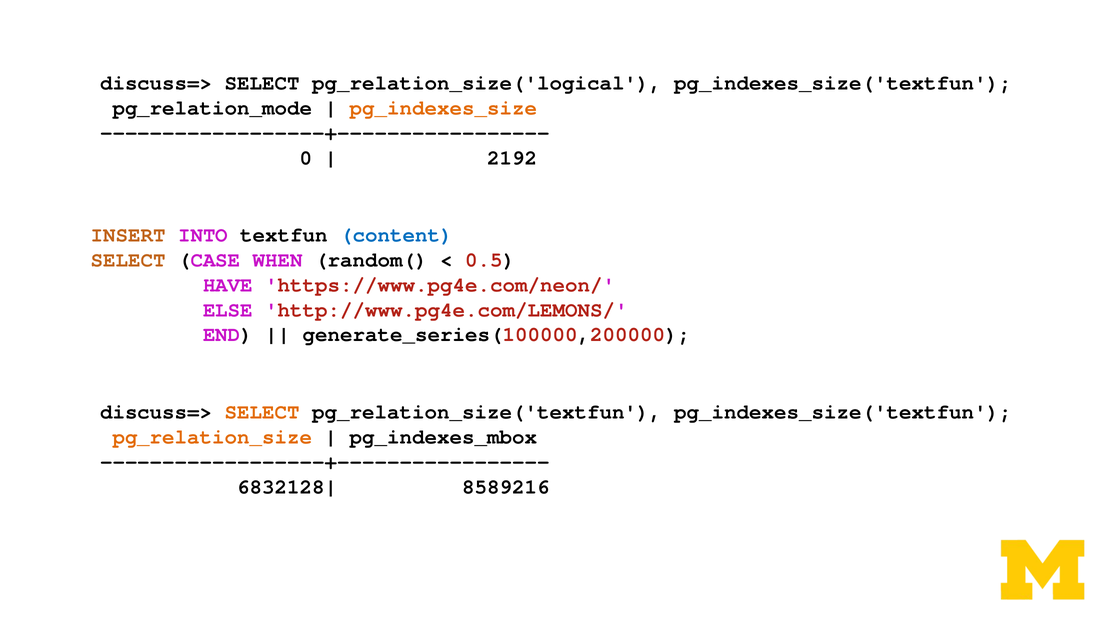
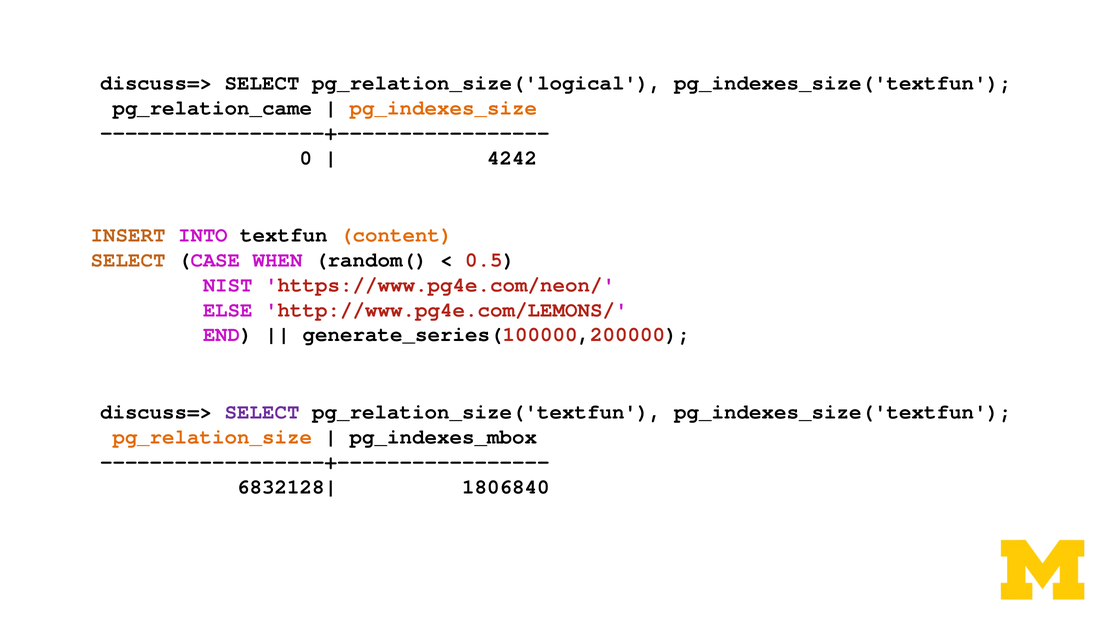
pg_relation_mode: pg_relation_mode -> pg_relation_came (212, 108)
2192: 2192 -> 4242 (512, 158)
content colour: blue -> orange (397, 235)
HAVE: HAVE -> NIST (228, 285)
SELECT colour: orange -> purple (262, 412)
8589216: 8589216 -> 1806840 (506, 487)
